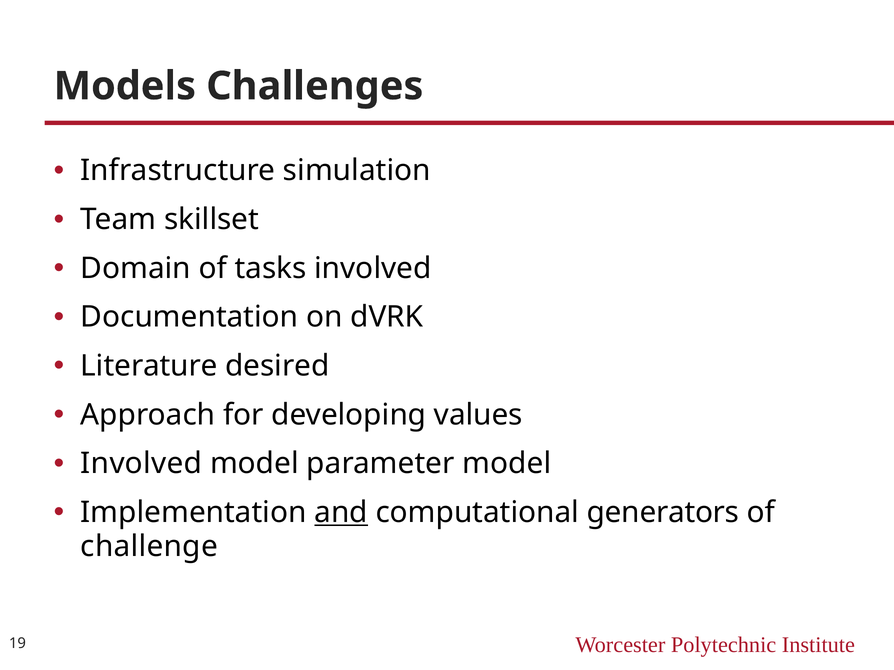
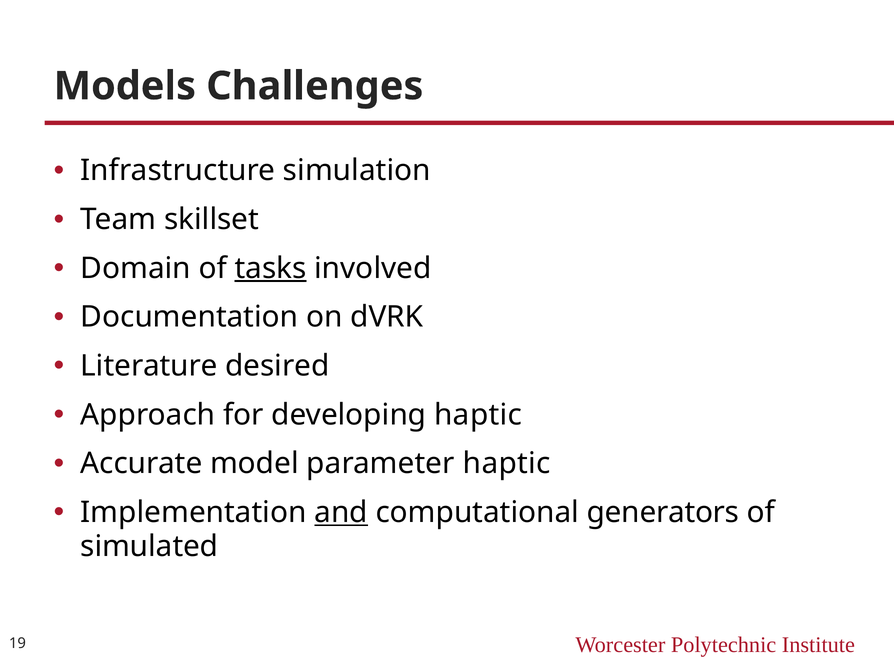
tasks underline: none -> present (271, 268)
developing values: values -> haptic (478, 415)
Involved: Involved -> Accurate (141, 464)
parameter model: model -> haptic (507, 464)
challenge: challenge -> simulated (149, 547)
